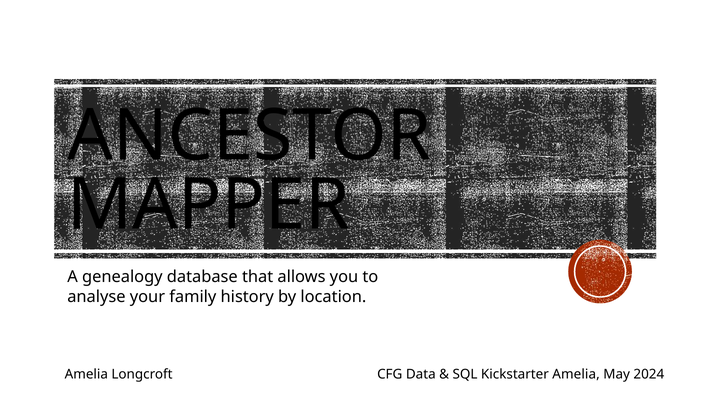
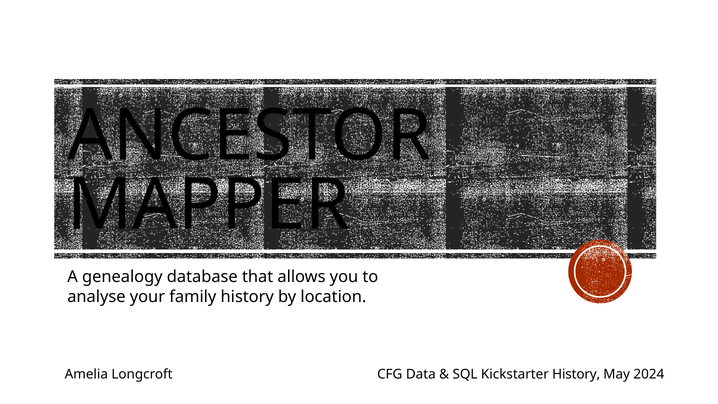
Kickstarter Amelia: Amelia -> History (576, 374)
